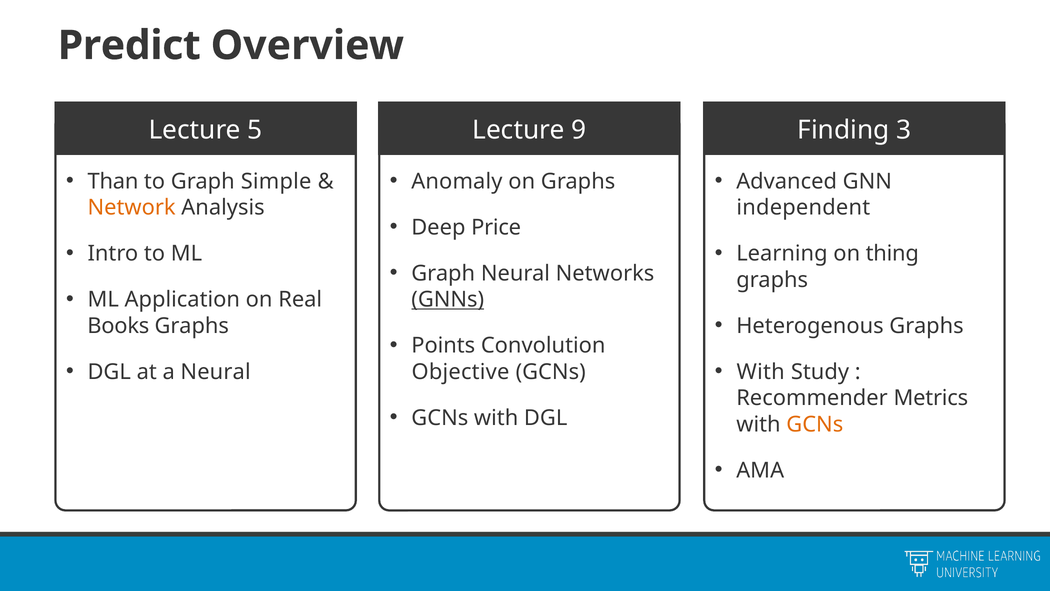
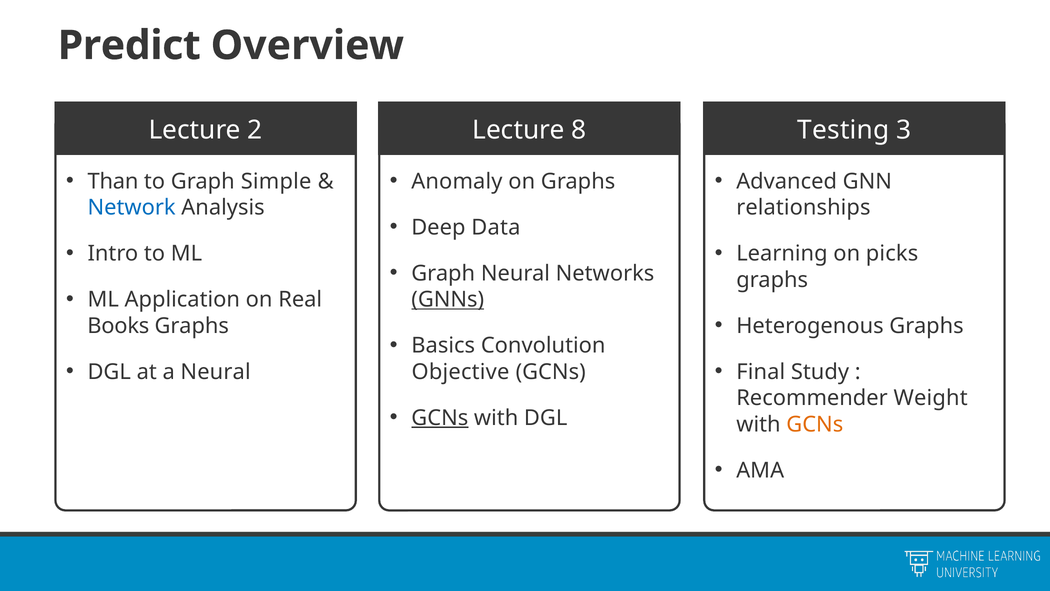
Lecture 5: 5 -> 2 (255, 130)
Finding: Finding -> Testing (843, 130)
9: 9 -> 8 (579, 130)
Network colour: orange -> blue (132, 208)
independent: independent -> relationships (803, 208)
Price: Price -> Data (496, 227)
thing: thing -> picks (892, 253)
Points: Points -> Basics (443, 345)
With: With -> Final (761, 372)
Metrics: Metrics -> Weight (931, 398)
GCNs underline: none -> present (440, 418)
